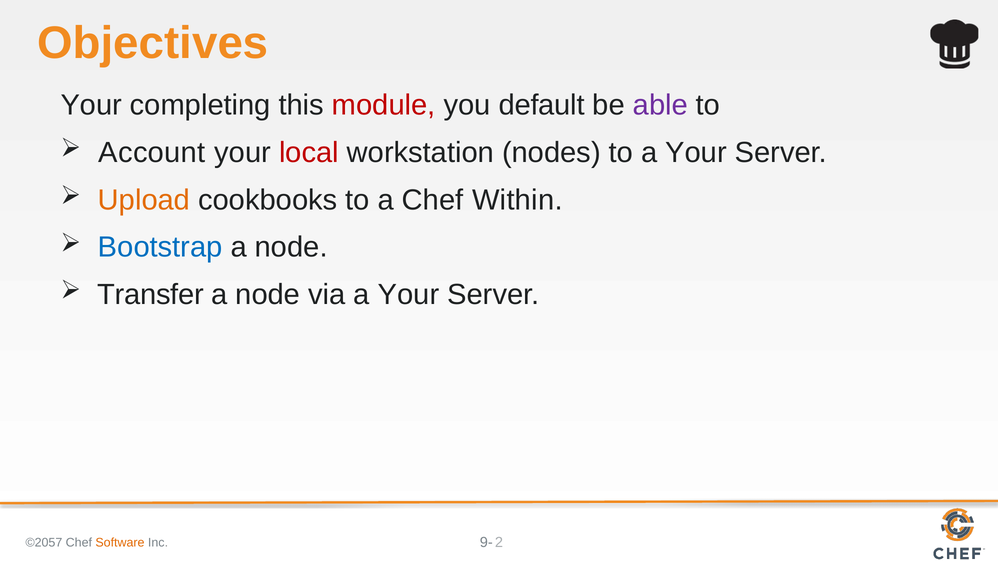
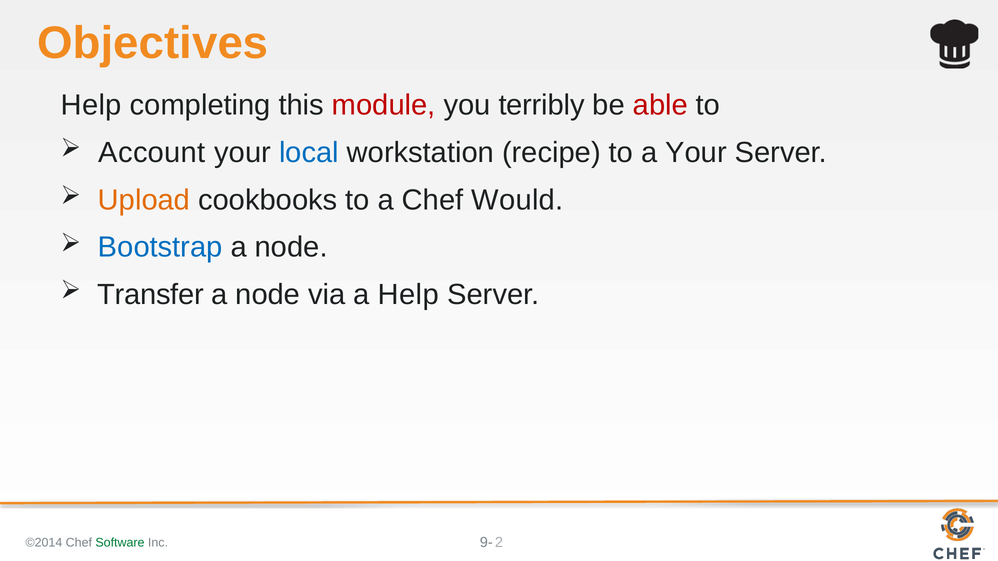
Your: Your -> Help (91, 105)
default: default -> terribly (542, 105)
able colour: purple -> red (660, 105)
local colour: red -> blue (309, 153)
nodes: nodes -> recipe (551, 153)
Within: Within -> Would (517, 200)
via a Your: Your -> Help (408, 295)
©2057: ©2057 -> ©2014 (44, 543)
Software colour: orange -> green (120, 543)
